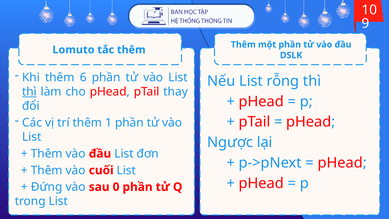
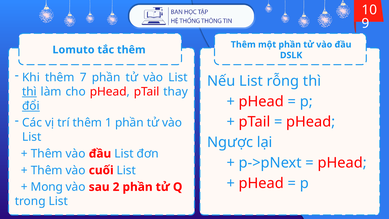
6: 6 -> 7 (83, 77)
đổi underline: none -> present (31, 106)
Đứng: Đứng -> Mong (47, 187)
0: 0 -> 2 (116, 187)
